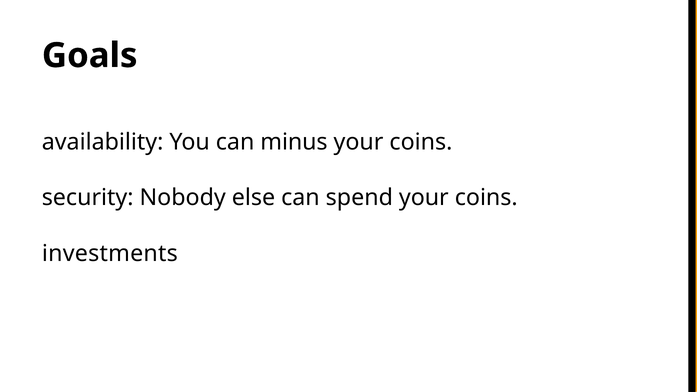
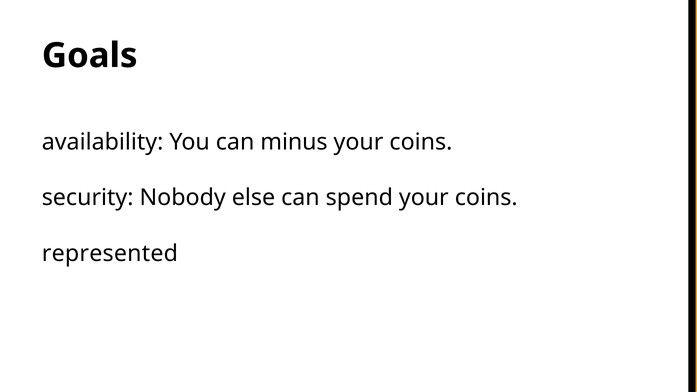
investments: investments -> represented (110, 253)
